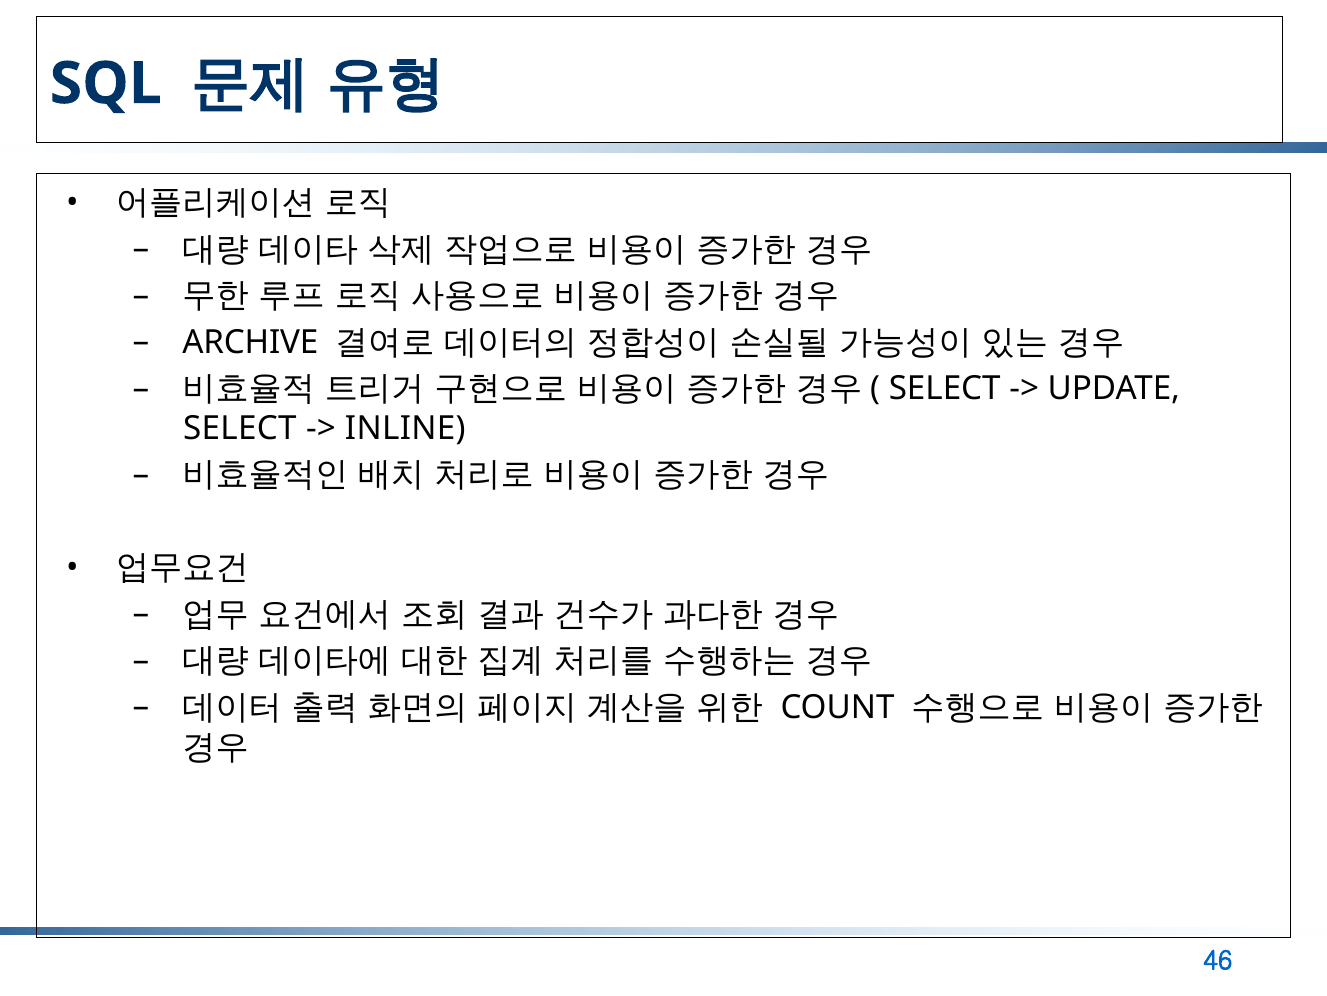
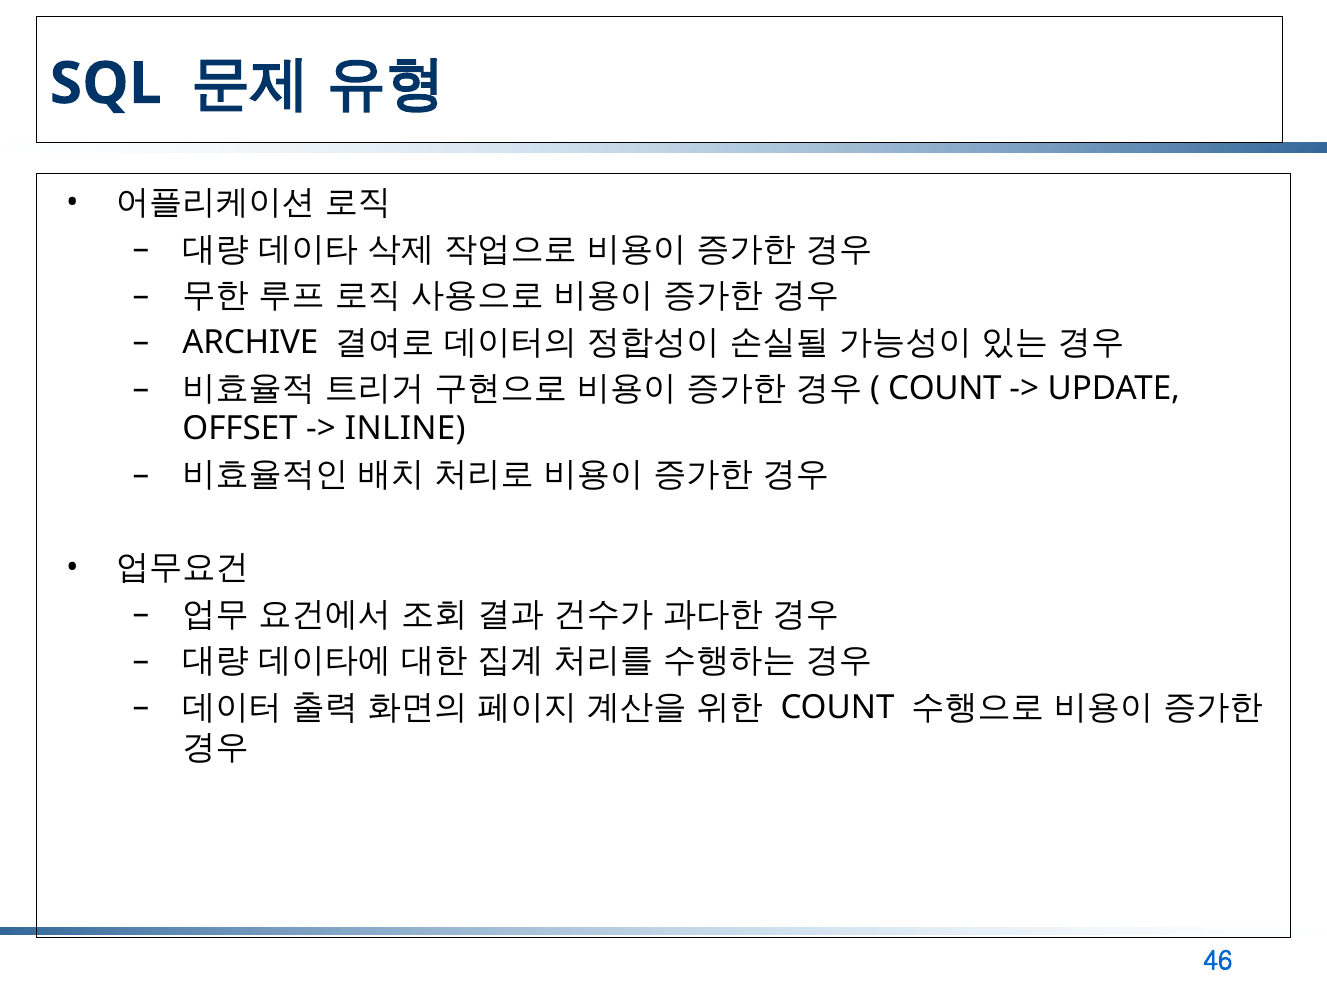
SELECT: SELECT -> COUNT (945, 388)
SELECT: SELECT -> OFFSET (240, 428)
